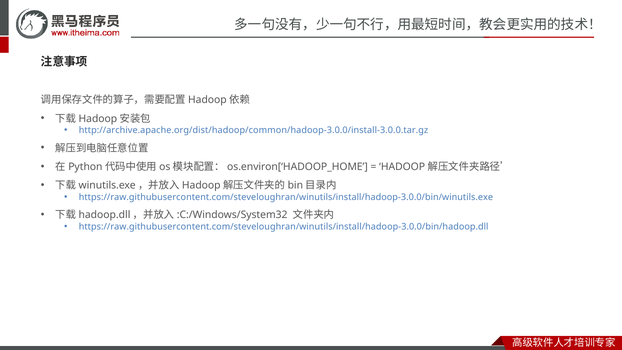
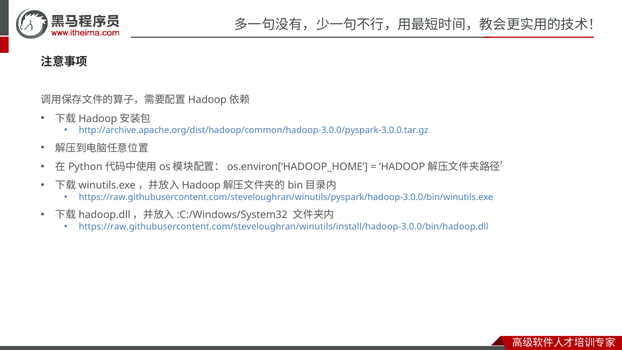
http://archive.apache.org/dist/hadoop/common/hadoop-3.0.0/install-3.0.0.tar.gz: http://archive.apache.org/dist/hadoop/common/hadoop-3.0.0/install-3.0.0.tar.gz -> http://archive.apache.org/dist/hadoop/common/hadoop-3.0.0/pyspark-3.0.0.tar.gz (254, 130)
https://raw.githubusercontent.com/steveloughran/winutils/install/hadoop-3.0.0/bin/winutils.exe: https://raw.githubusercontent.com/steveloughran/winutils/install/hadoop-3.0.0/bin/winutils.exe -> https://raw.githubusercontent.com/steveloughran/winutils/pyspark/hadoop-3.0.0/bin/winutils.exe (286, 197)
